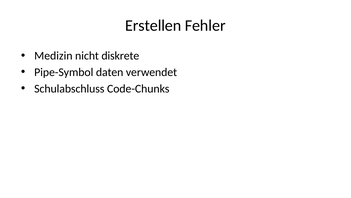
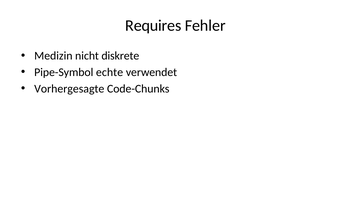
Erstellen: Erstellen -> Requires (153, 25)
daten: daten -> echte (110, 72)
Schulabschluss: Schulabschluss -> Vorhergesagte (69, 88)
